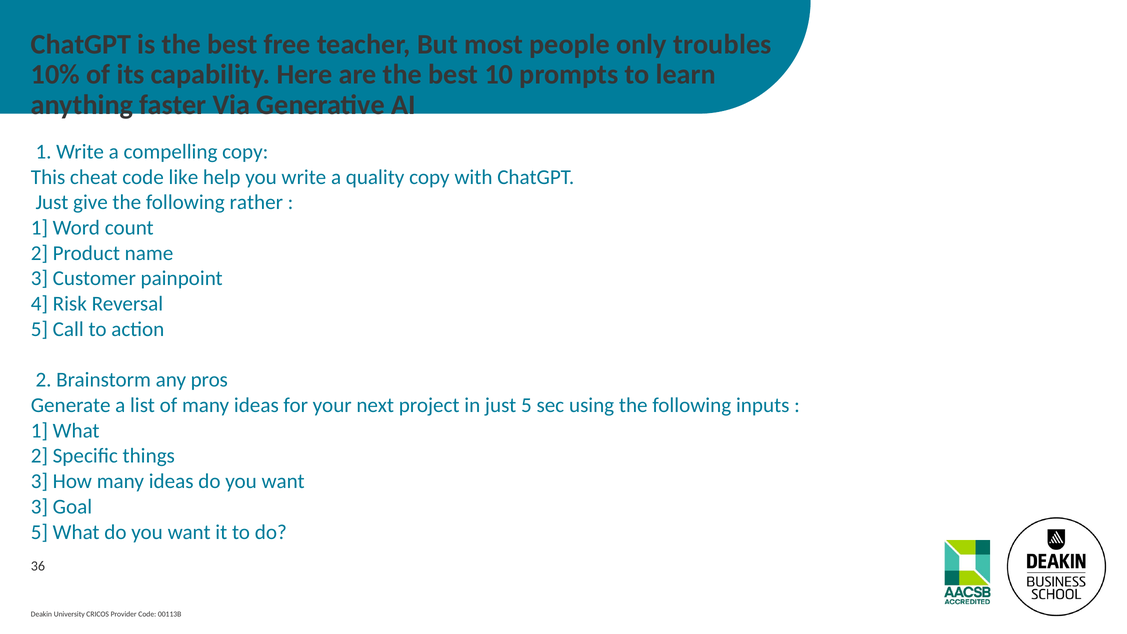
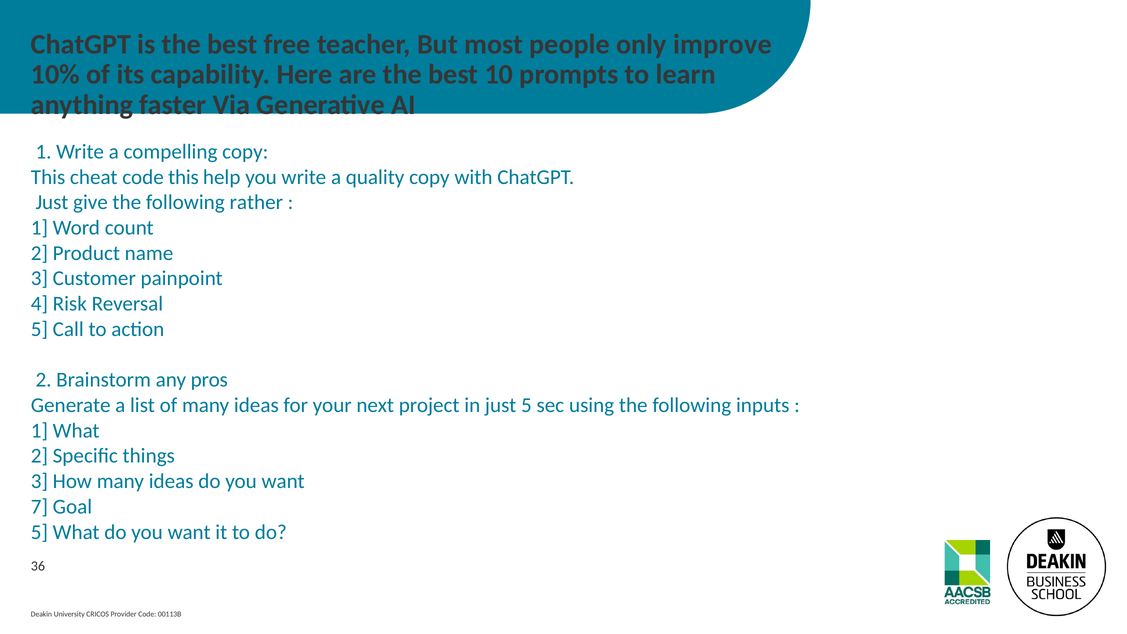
troubles: troubles -> improve (722, 44)
code like: like -> this (184, 177)
3: 3 -> 7 (39, 507)
